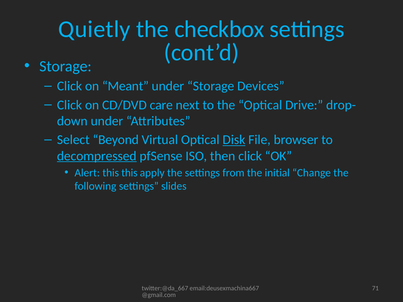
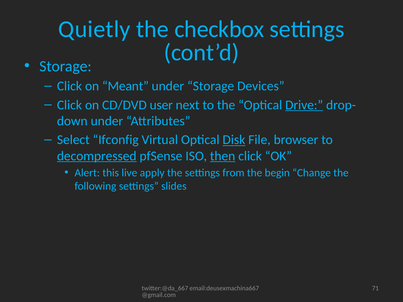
care: care -> user (161, 105)
Drive underline: none -> present (304, 105)
Beyond: Beyond -> Ifconfig (116, 140)
then underline: none -> present (223, 156)
this this: this -> live (129, 173)
initial: initial -> begin (277, 173)
